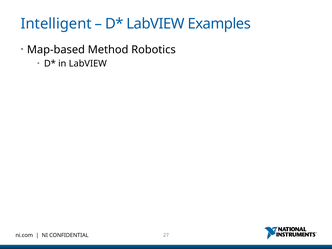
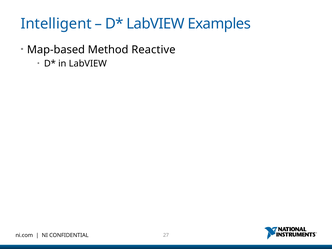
Robotics: Robotics -> Reactive (153, 50)
